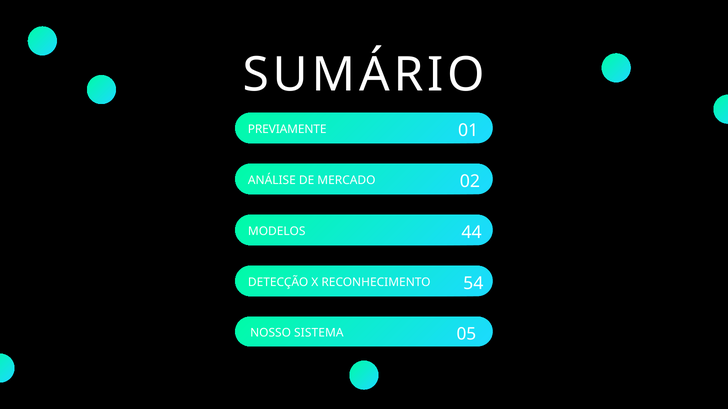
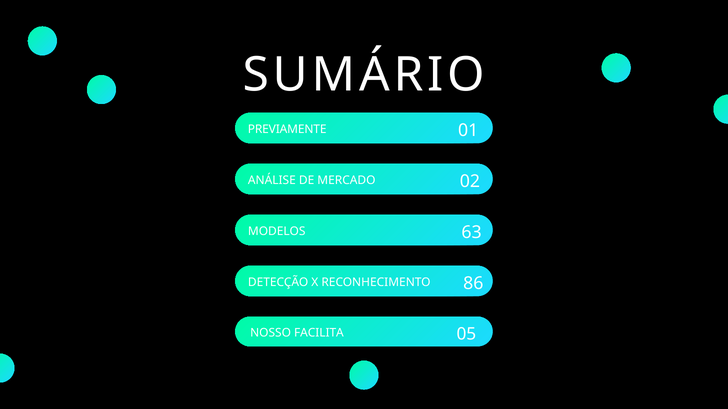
44: 44 -> 63 (472, 233)
54: 54 -> 86 (473, 284)
SISTEMA: SISTEMA -> FACILITA (319, 333)
